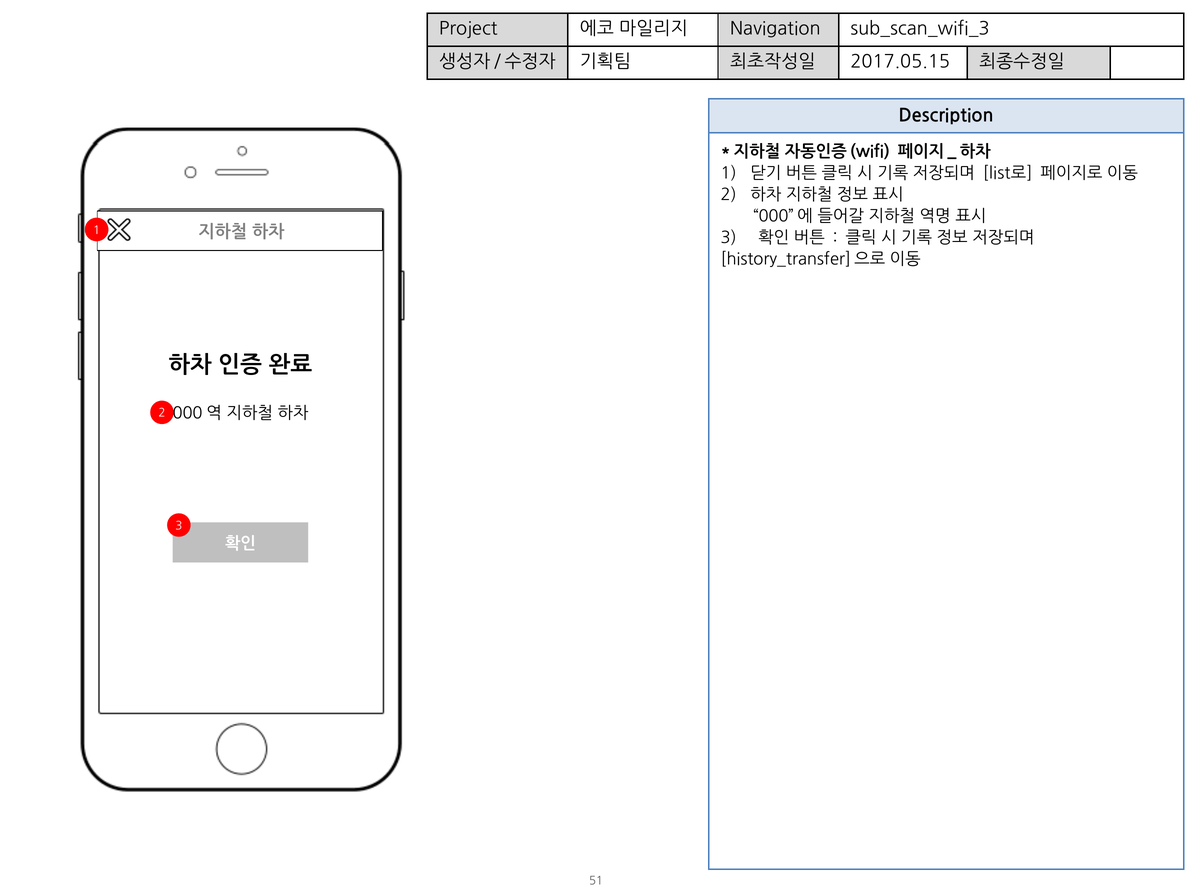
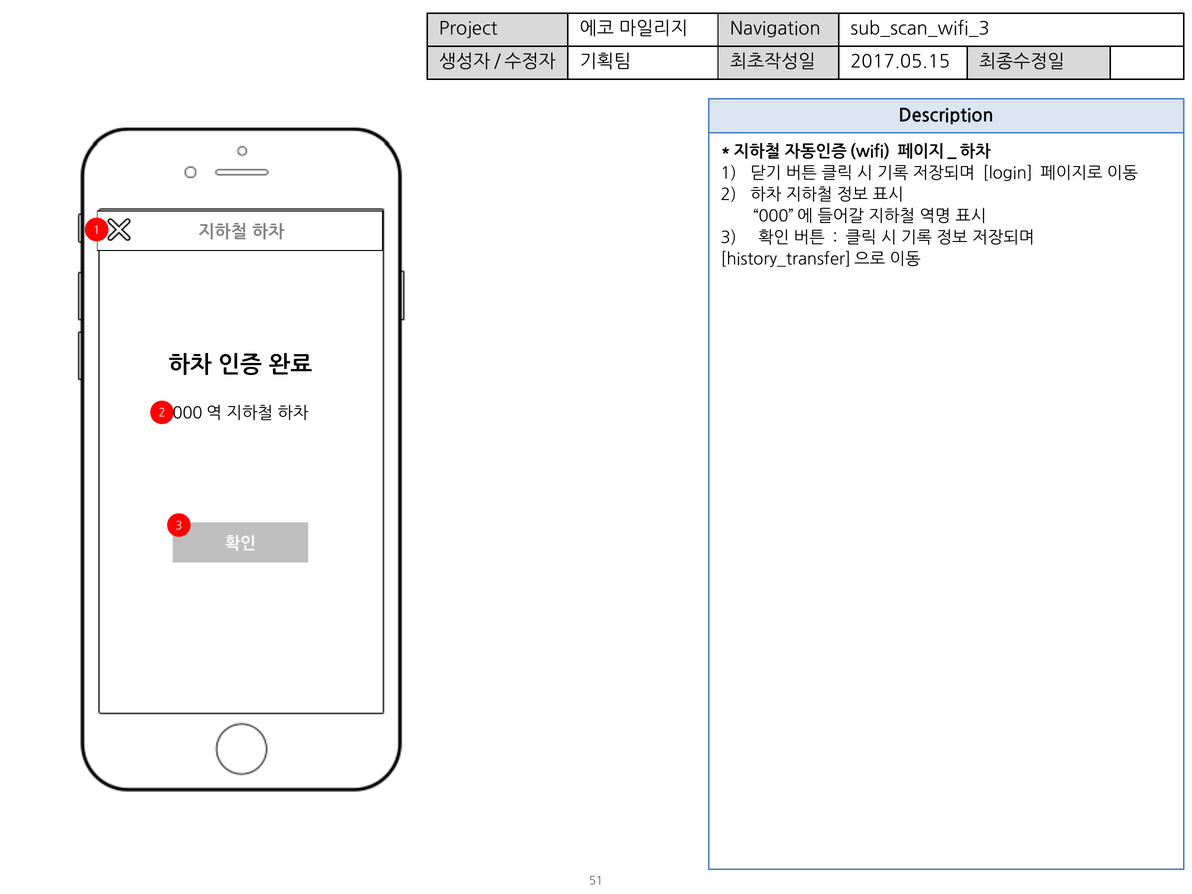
list로: list로 -> login (1008, 173)
